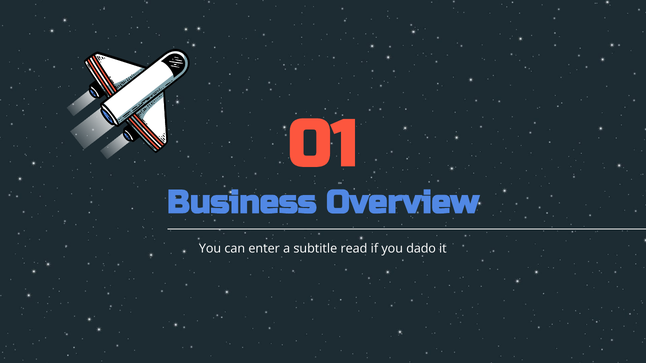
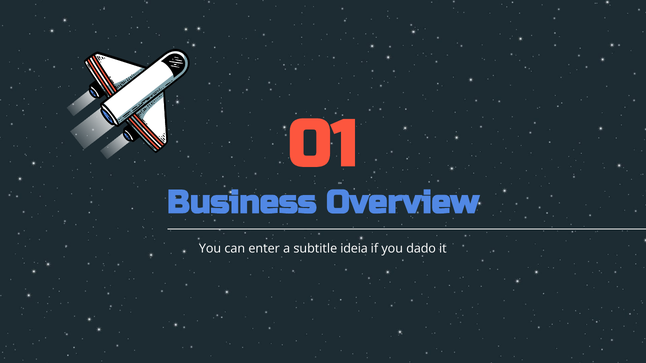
read: read -> ideia (354, 249)
